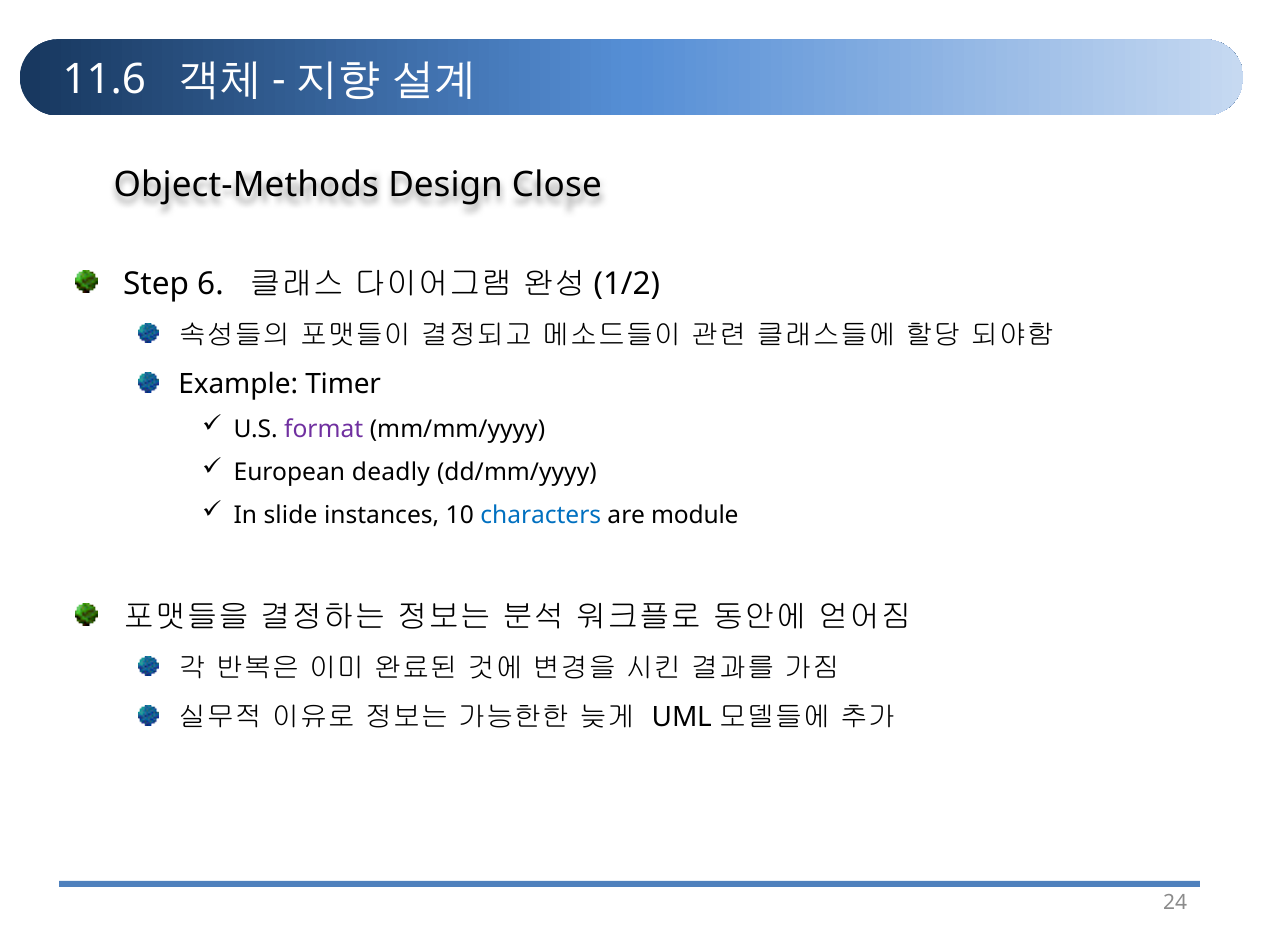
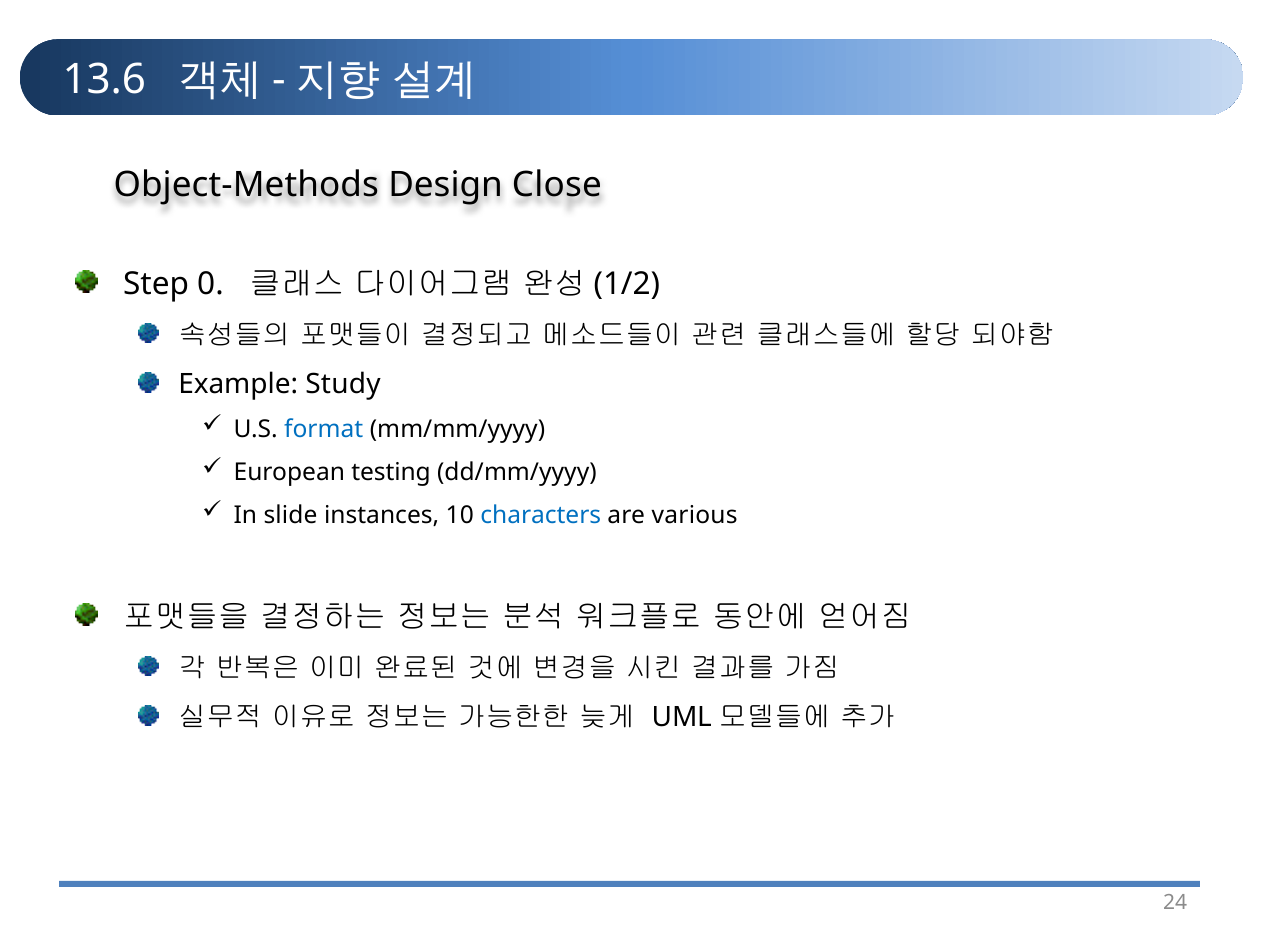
11.6: 11.6 -> 13.6 (104, 80)
6: 6 -> 0 (211, 284)
Timer: Timer -> Study (343, 384)
format colour: purple -> blue (324, 429)
deadly: deadly -> testing (391, 473)
module: module -> various (695, 516)
